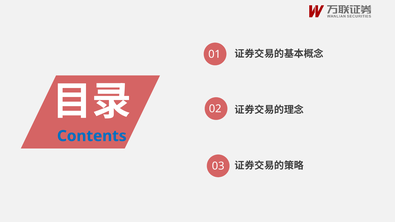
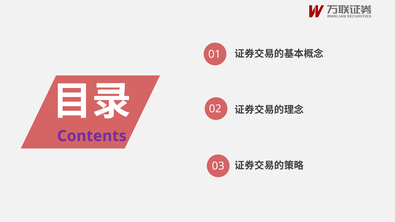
Contents colour: blue -> purple (92, 136)
